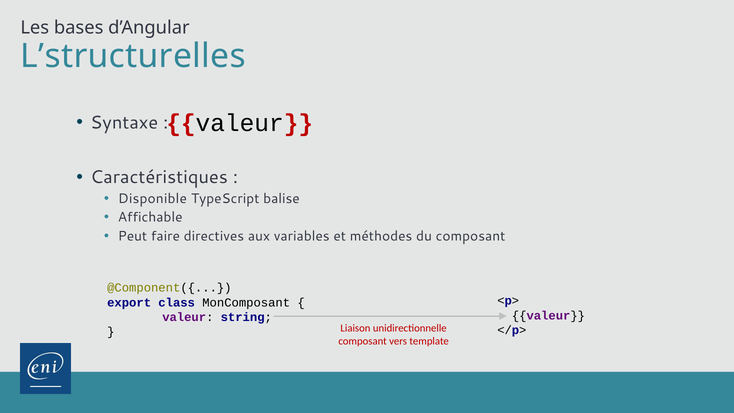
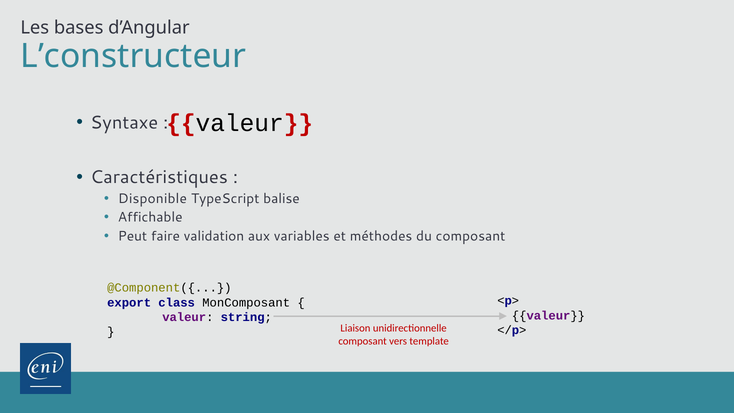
L’structurelles: L’structurelles -> L’constructeur (133, 56)
directives: directives -> validation (214, 236)
